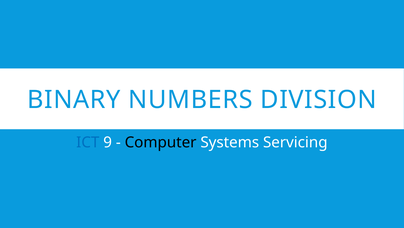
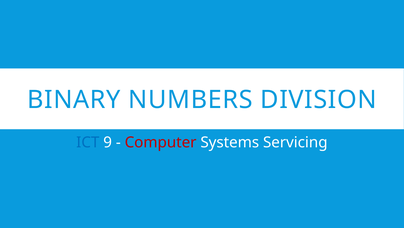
Computer colour: black -> red (161, 142)
